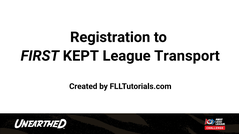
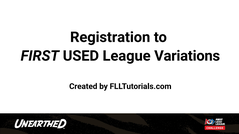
KEPT: KEPT -> USED (81, 56)
Transport: Transport -> Variations (187, 56)
